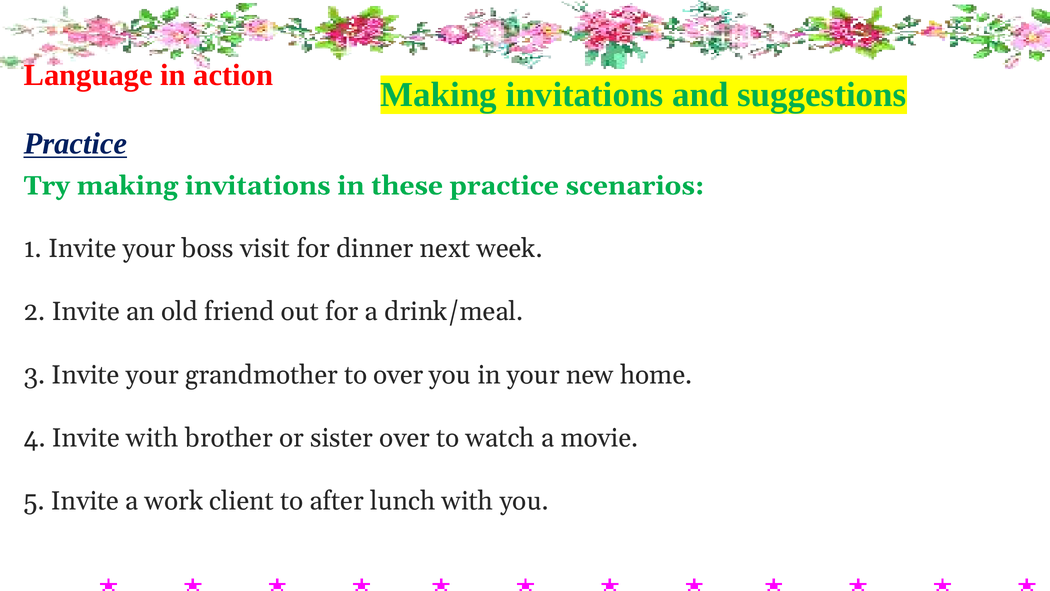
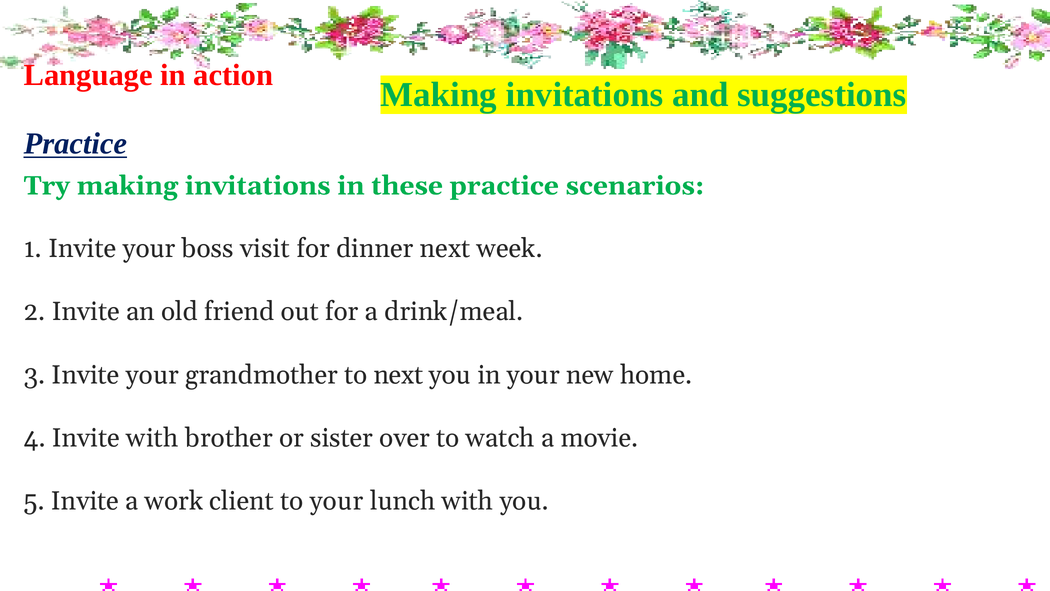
to over: over -> next (398, 375)
to after: after -> your (337, 501)
